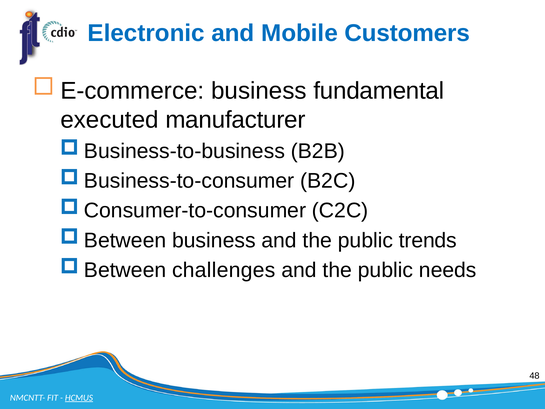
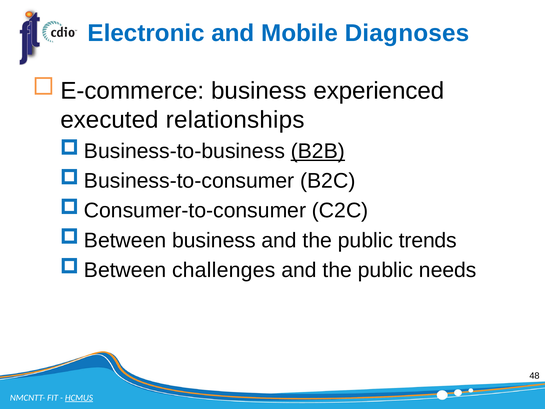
Customers: Customers -> Diagnoses (407, 33)
fundamental: fundamental -> experienced (379, 91)
manufacturer: manufacturer -> relationships (235, 120)
B2B underline: none -> present (318, 151)
